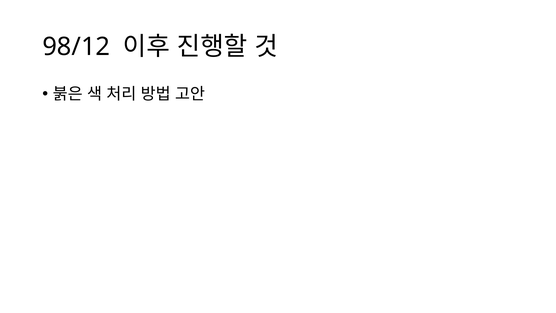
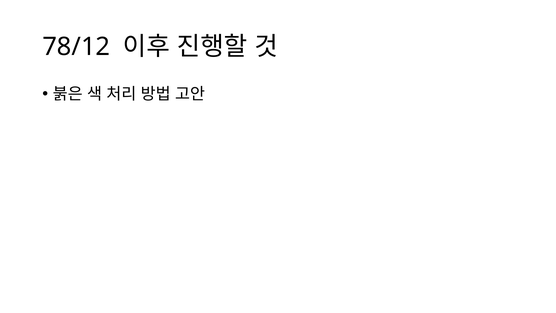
98/12: 98/12 -> 78/12 (76, 47)
